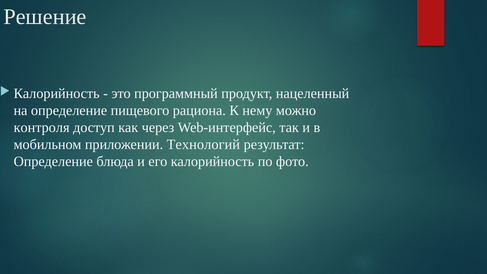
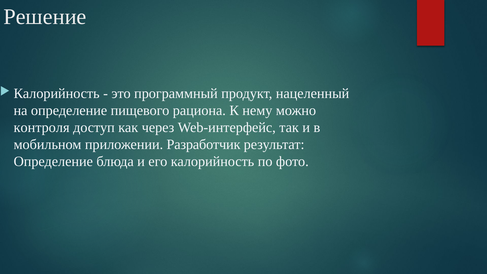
Технологий: Технологий -> Разработчик (204, 145)
